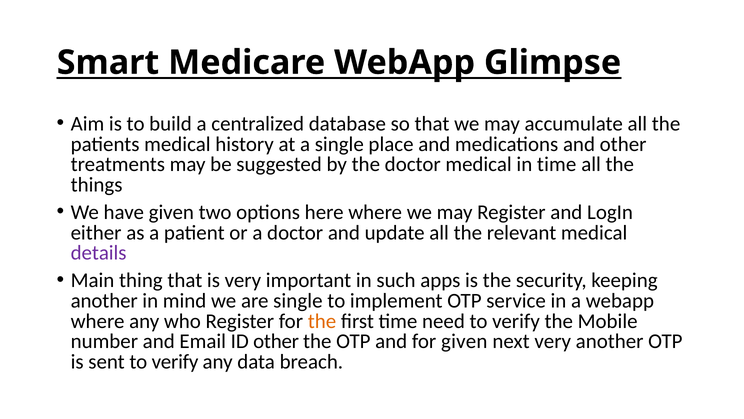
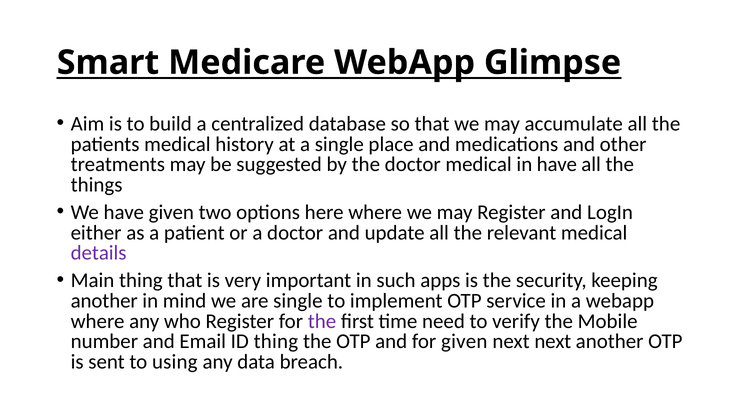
in time: time -> have (557, 164)
the colour: orange -> purple (322, 321)
ID other: other -> thing (276, 341)
next very: very -> next (553, 341)
sent to verify: verify -> using (175, 361)
